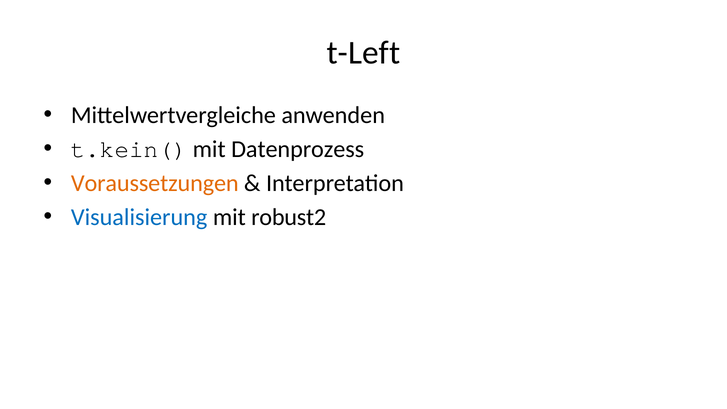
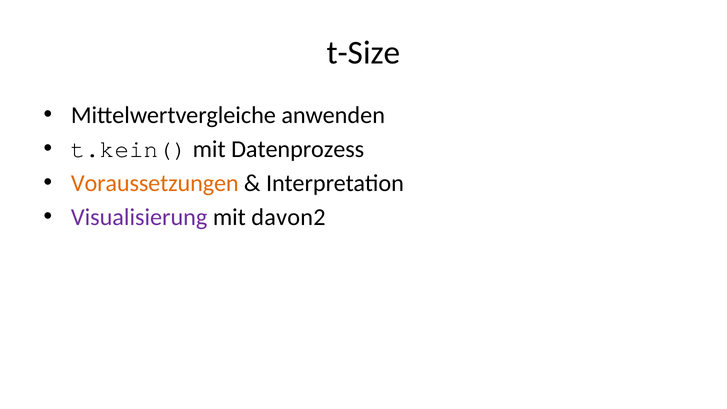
t-Left: t-Left -> t-Size (363, 53)
Visualisierung colour: blue -> purple (139, 217)
robust2: robust2 -> davon2 (288, 217)
